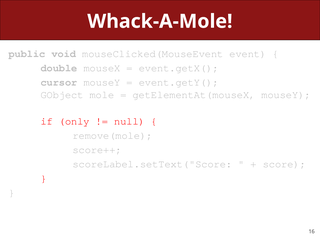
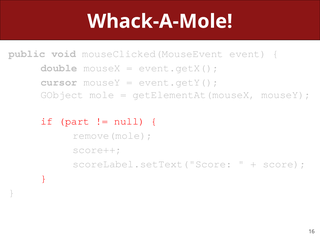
only: only -> part (74, 121)
